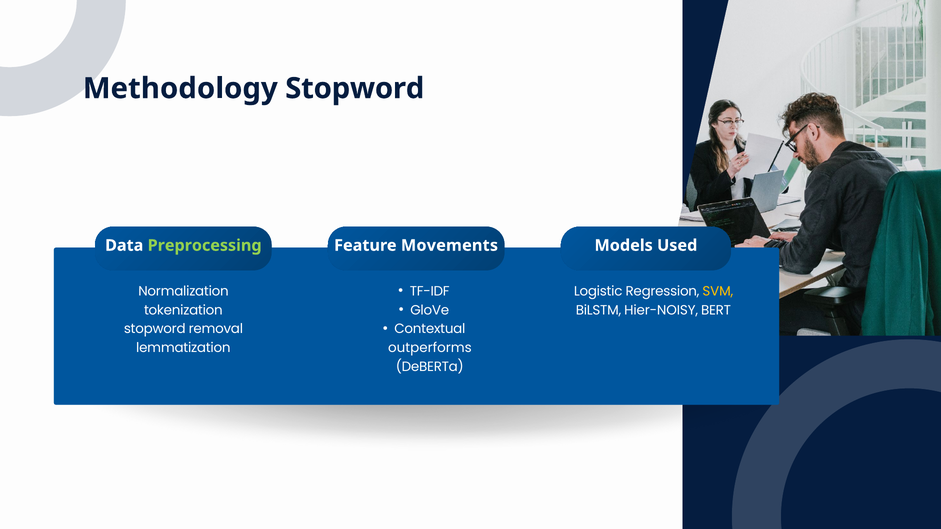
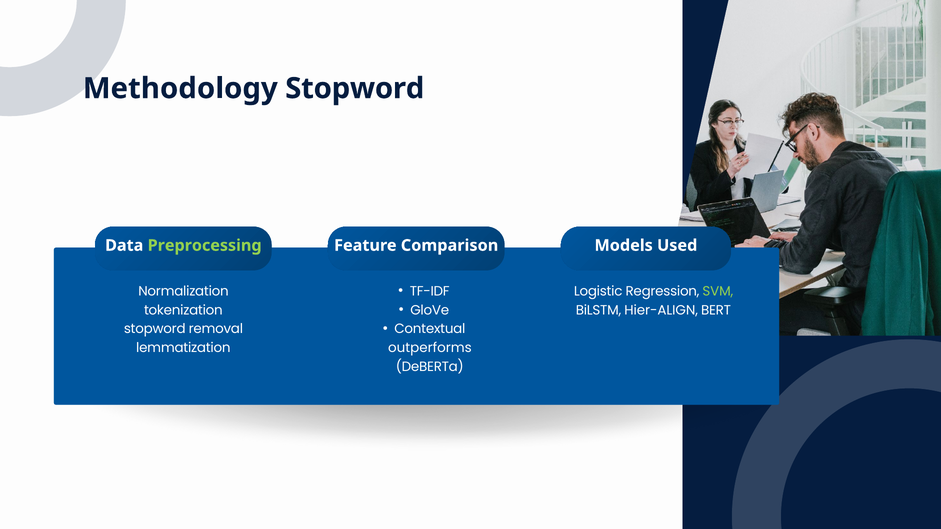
Movements: Movements -> Comparison (450, 246)
SVM colour: yellow -> light green (718, 291)
Hier-NOISY: Hier-NOISY -> Hier-ALIGN (661, 310)
